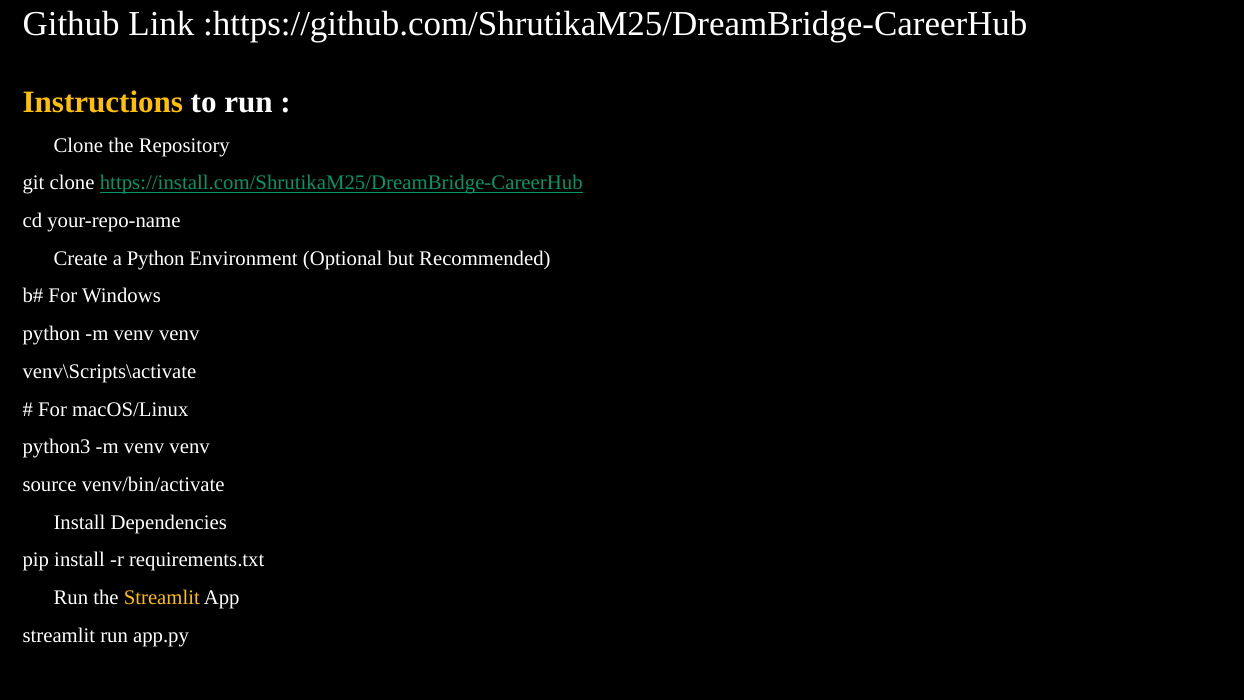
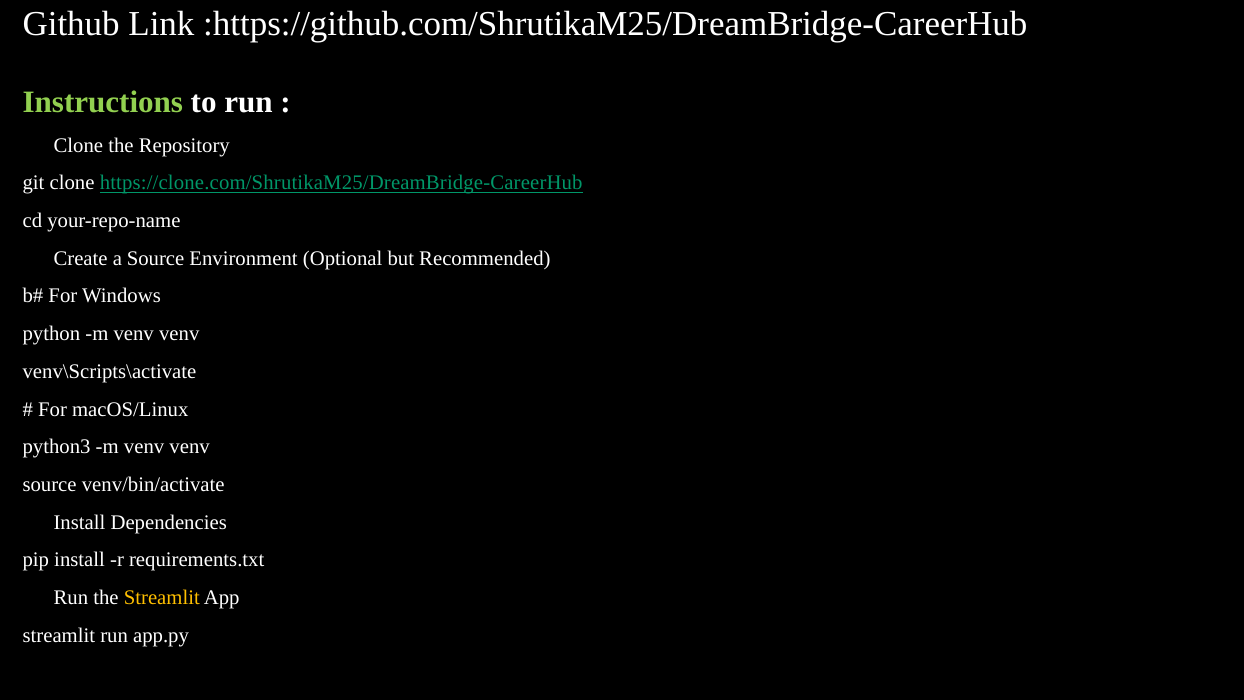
Instructions colour: yellow -> light green (103, 102)
https://install.com/ShrutikaM25/DreamBridge-CareerHub: https://install.com/ShrutikaM25/DreamBridge-CareerHub -> https://clone.com/ShrutikaM25/DreamBridge-CareerHub (341, 183)
a Python: Python -> Source (156, 258)
